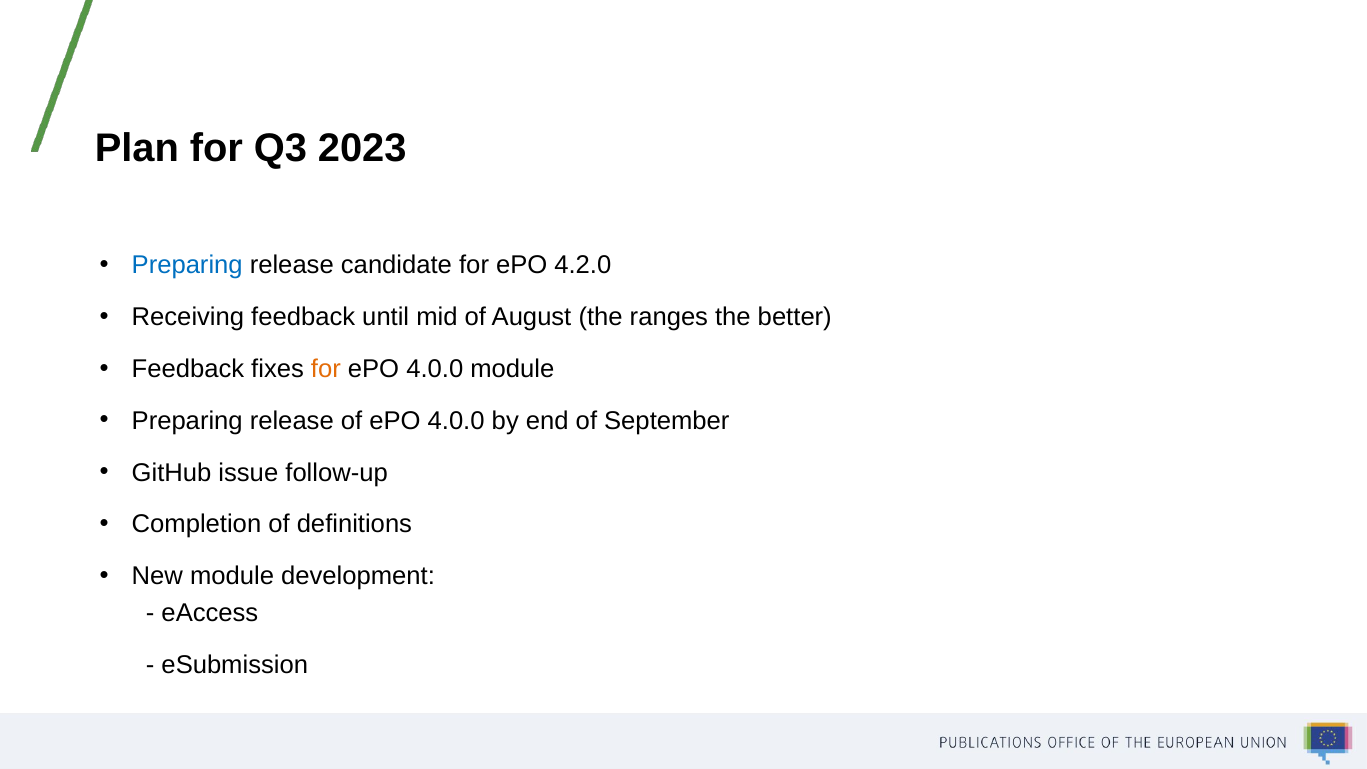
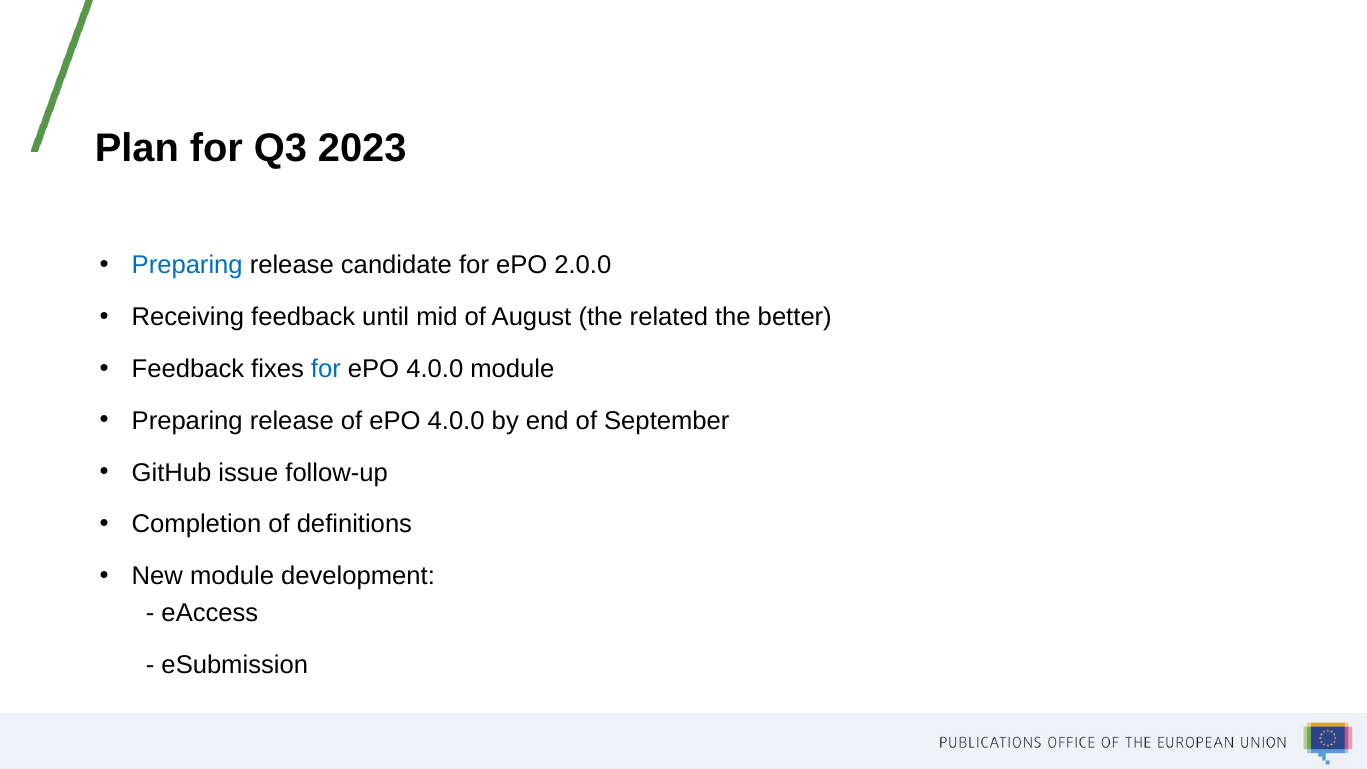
4.2.0: 4.2.0 -> 2.0.0 (583, 265)
ranges: ranges -> related (669, 317)
for colour: orange -> blue (326, 369)
